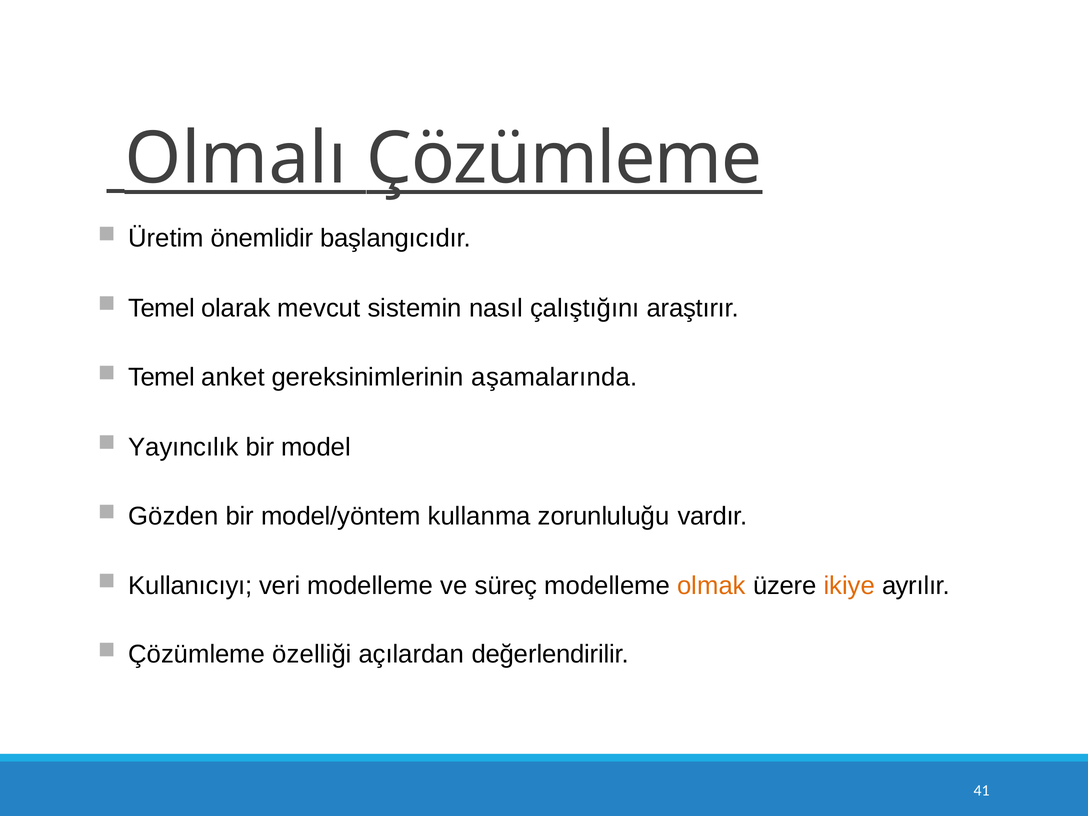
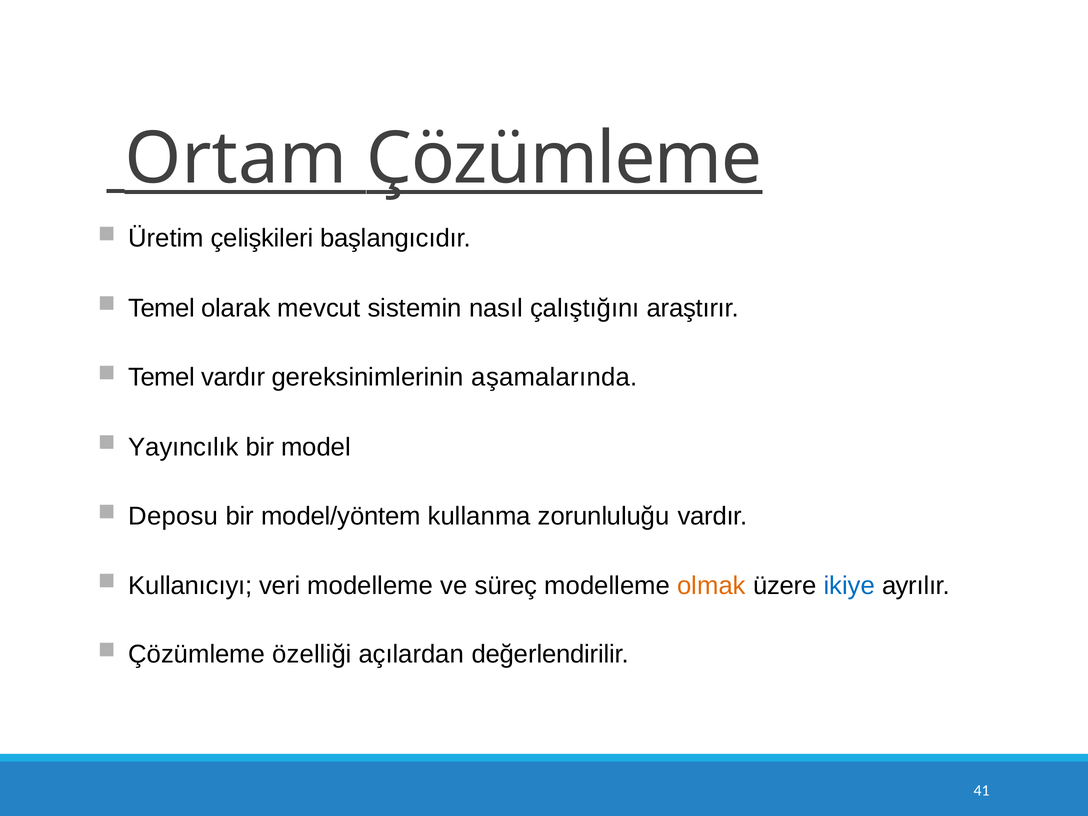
Olmalı: Olmalı -> Ortam (236, 159)
önemlidir: önemlidir -> çelişkileri (262, 238)
Temel anket: anket -> vardır (233, 377)
Gözden: Gözden -> Deposu (173, 516)
ikiye colour: orange -> blue (849, 586)
